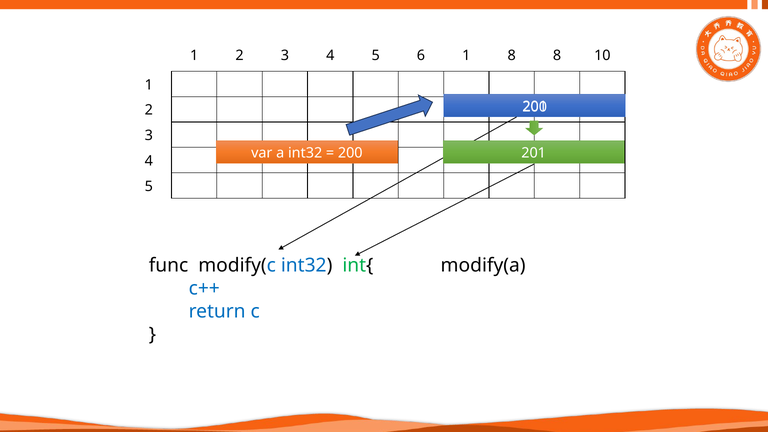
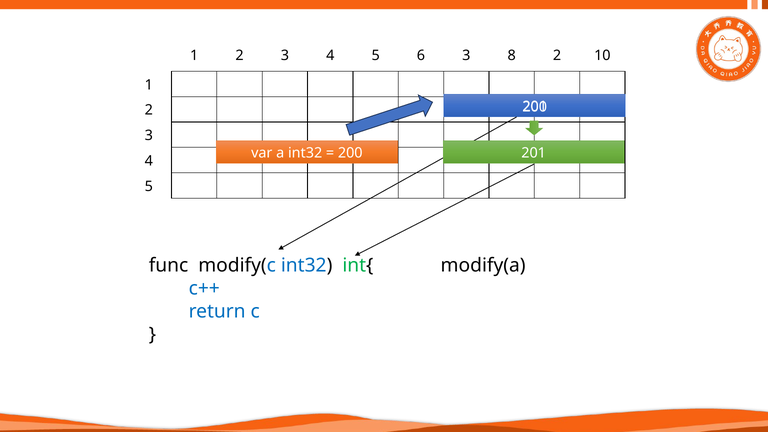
6 1: 1 -> 3 (466, 55)
8 8: 8 -> 2 (557, 55)
